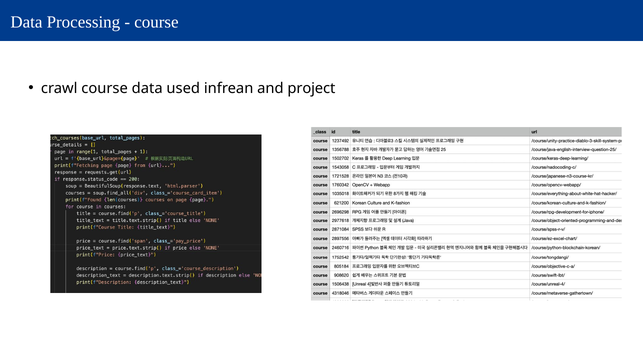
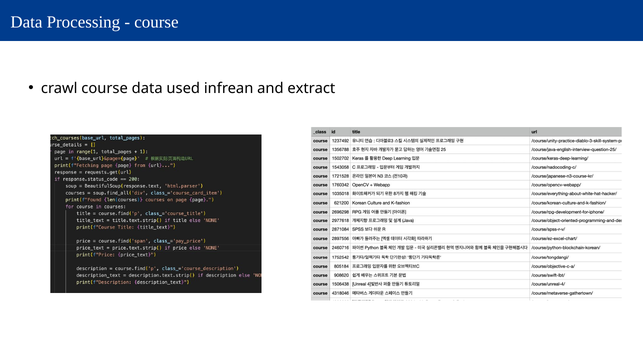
project: project -> extract (311, 88)
